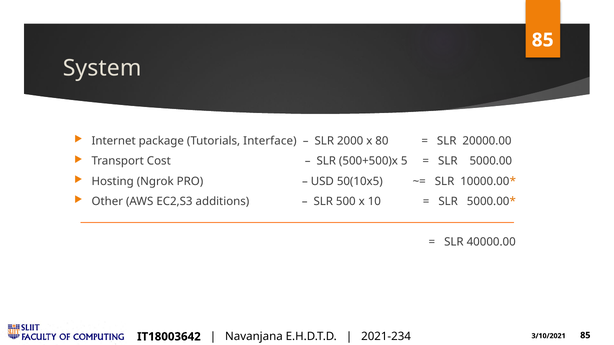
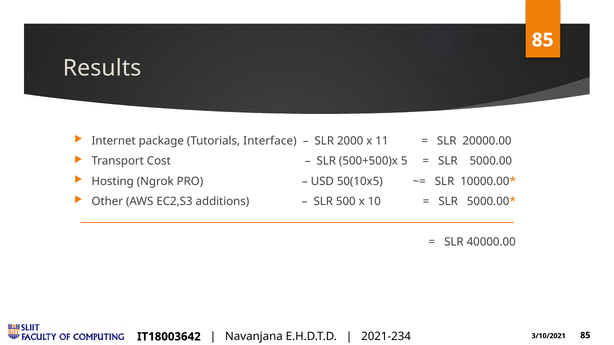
System: System -> Results (102, 68)
80: 80 -> 11 (382, 141)
